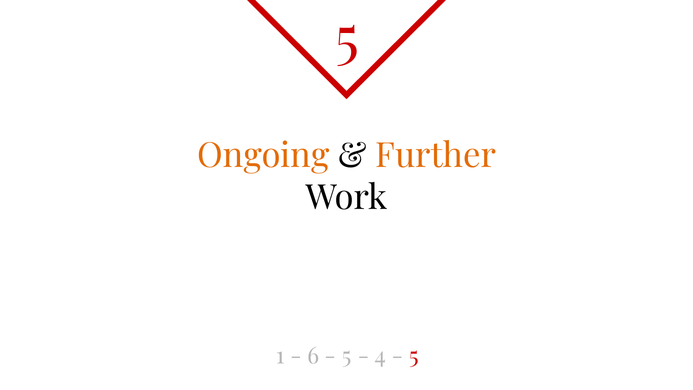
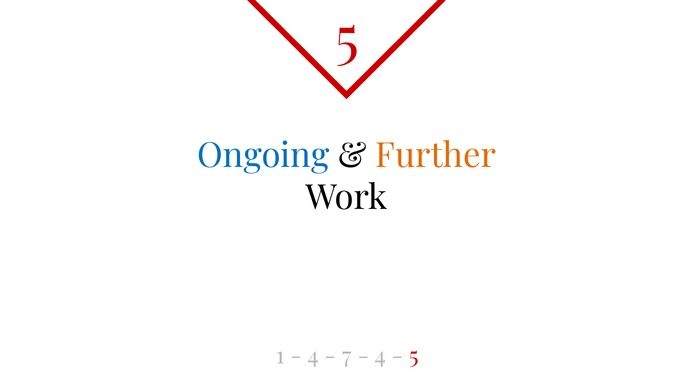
Ongoing colour: orange -> blue (263, 156)
6: 6 -> 4 (313, 356)
5: 5 -> 7 (347, 356)
